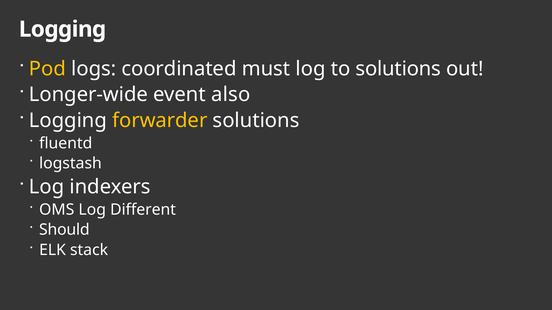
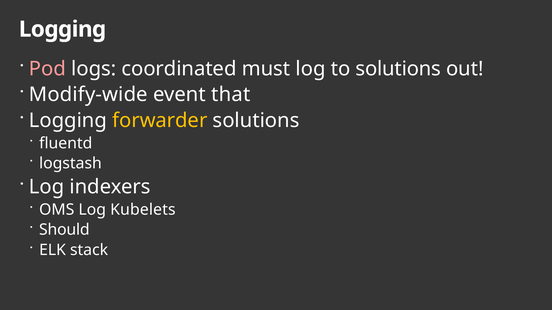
Pod colour: yellow -> pink (47, 69)
Longer-wide: Longer-wide -> Modify-wide (88, 95)
also: also -> that (231, 95)
Different: Different -> Kubelets (143, 210)
